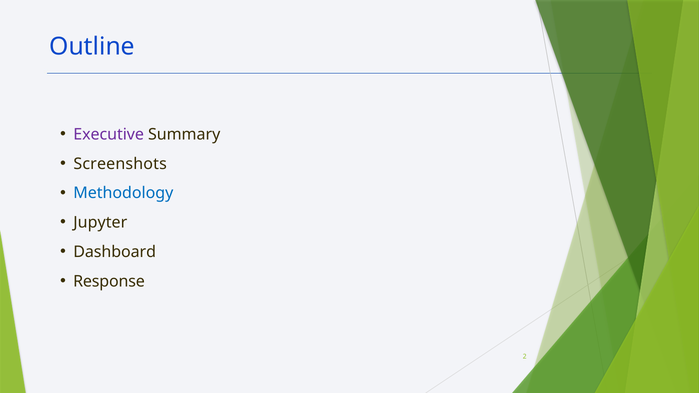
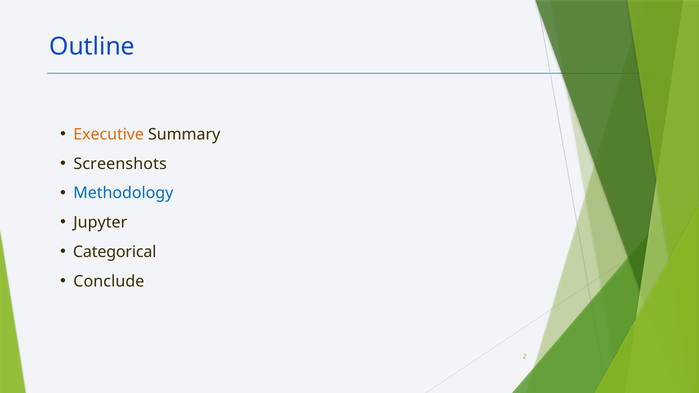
Executive colour: purple -> orange (109, 134)
Dashboard: Dashboard -> Categorical (115, 252)
Response: Response -> Conclude (109, 281)
